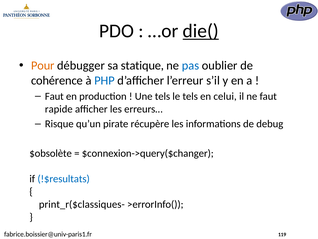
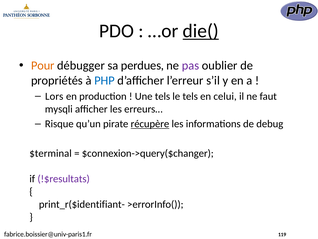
statique: statique -> perdues (142, 66)
pas colour: blue -> purple (191, 66)
cohérence: cohérence -> propriétés (57, 80)
Faut: Faut -> Lors (54, 96)
rapide: rapide -> mysqli (59, 109)
récupère underline: none -> present (150, 124)
$obsolète: $obsolète -> $terminal (51, 153)
!$resultats colour: blue -> purple (64, 178)
print_r($classiques-: print_r($classiques- -> print_r($identifiant- (82, 204)
